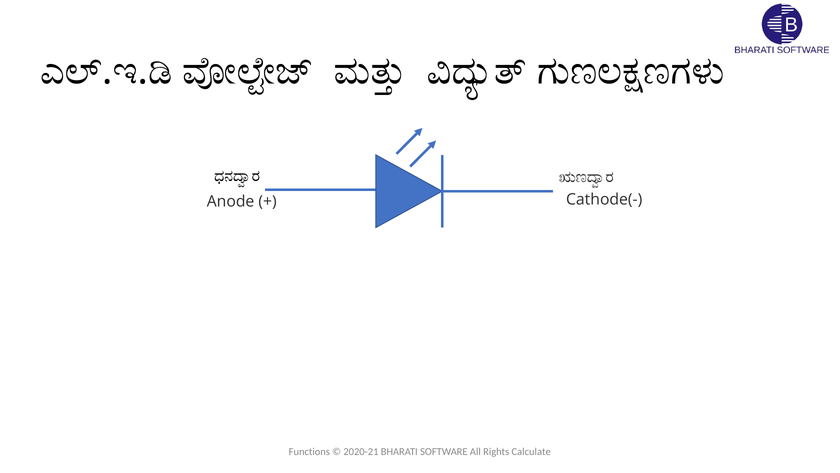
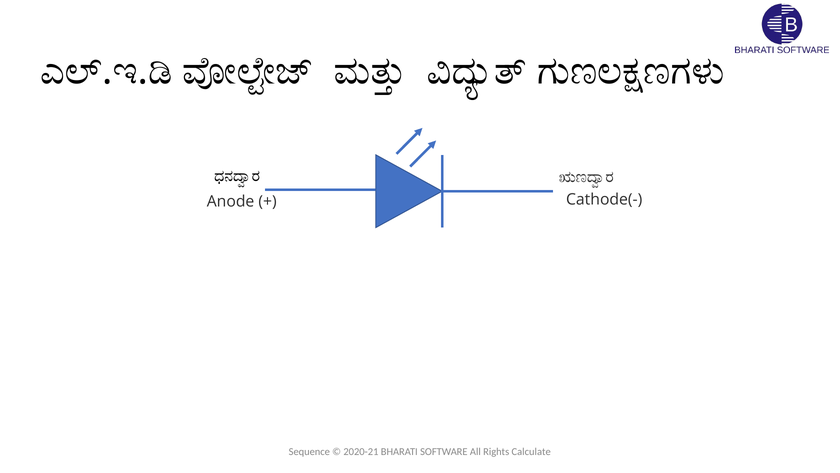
Functions: Functions -> Sequence (309, 451)
